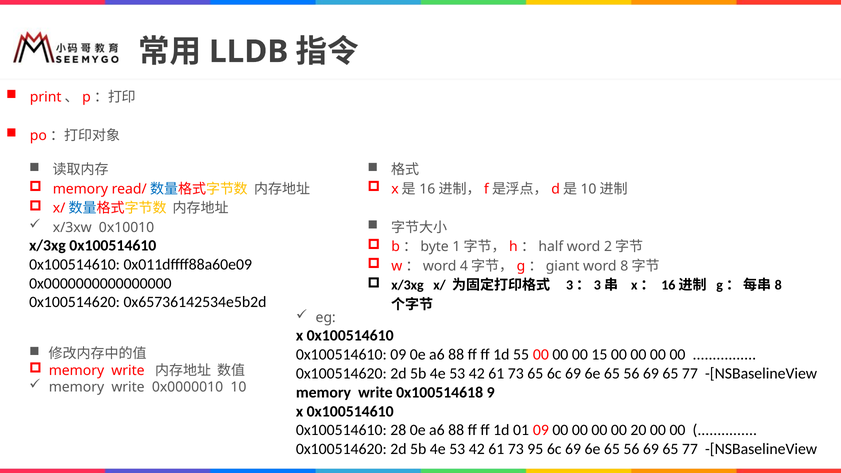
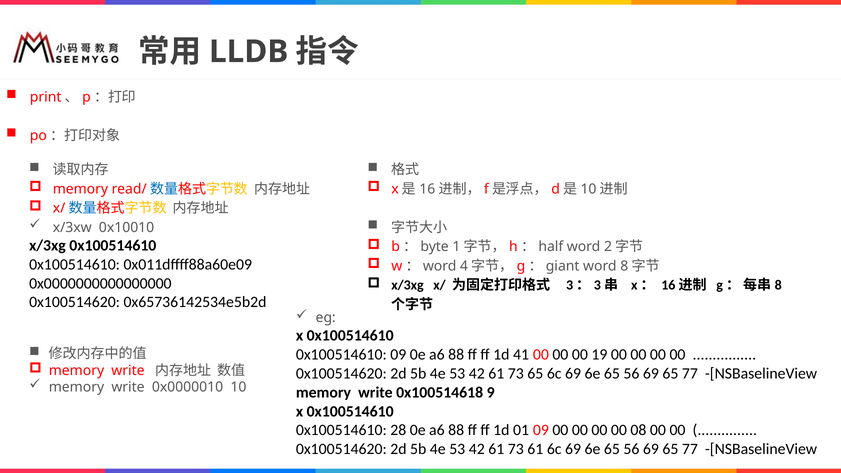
55: 55 -> 41 (521, 355)
15: 15 -> 19 (599, 355)
20: 20 -> 08 (638, 430)
73 95: 95 -> 61 (535, 449)
